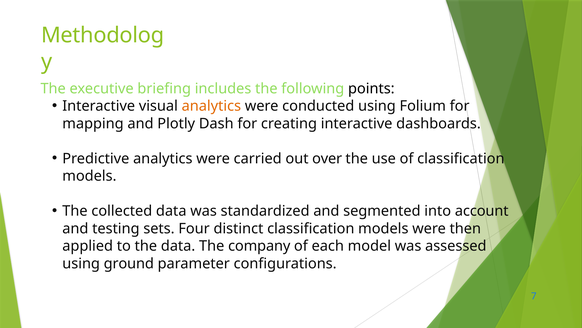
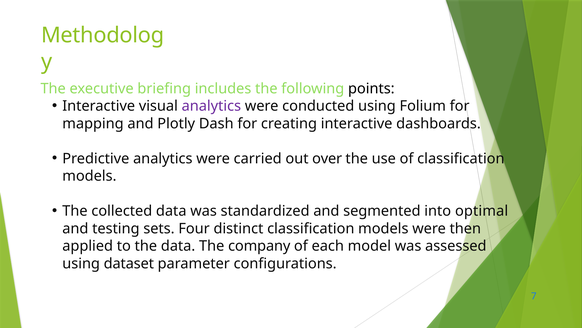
analytics colour: orange -> purple (211, 106)
account: account -> optimal (482, 211)
ground: ground -> dataset (129, 263)
